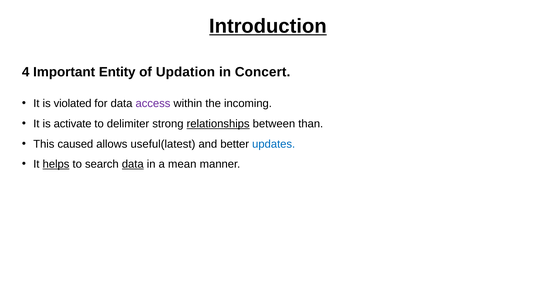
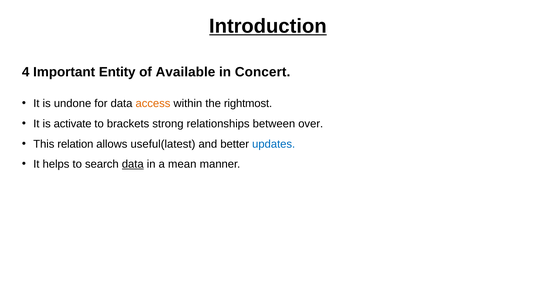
Updation: Updation -> Available (185, 72)
violated: violated -> undone (73, 103)
access colour: purple -> orange (153, 103)
incoming: incoming -> rightmost (248, 103)
delimiter: delimiter -> brackets (128, 124)
relationships underline: present -> none (218, 124)
than: than -> over (311, 124)
caused: caused -> relation (75, 144)
helps underline: present -> none (56, 164)
